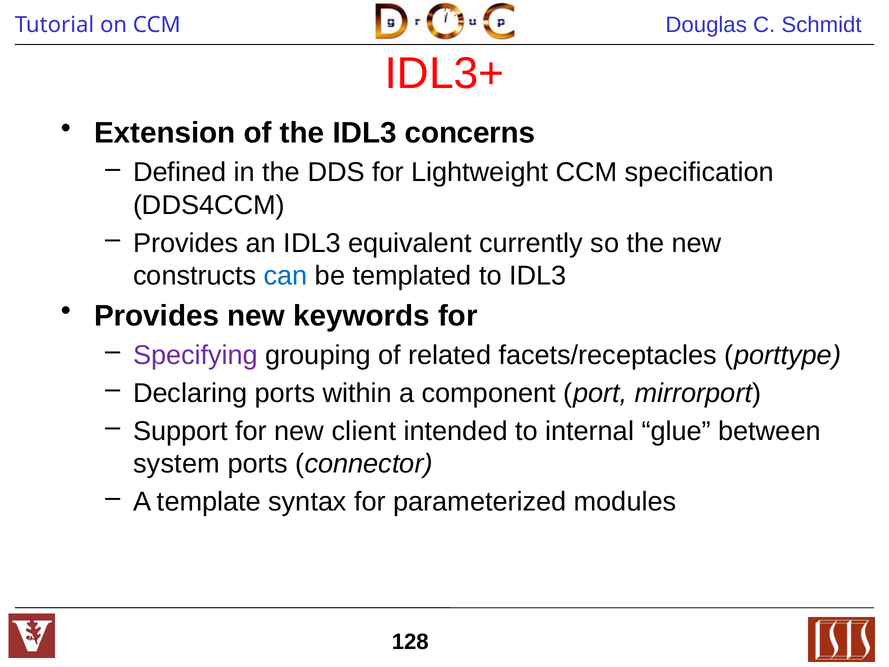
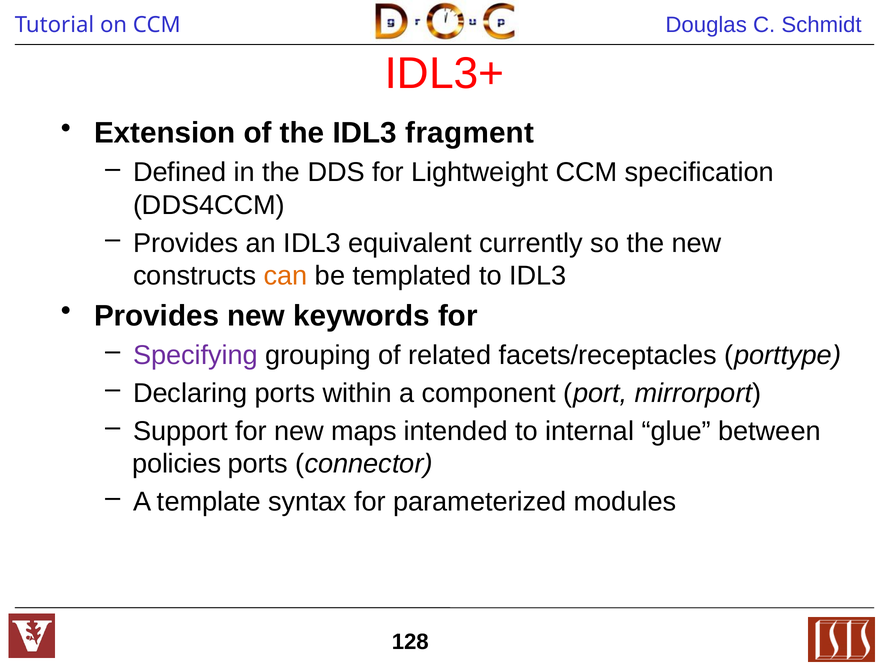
concerns: concerns -> fragment (470, 133)
can colour: blue -> orange (286, 276)
client: client -> maps (364, 431)
system: system -> policies (177, 464)
